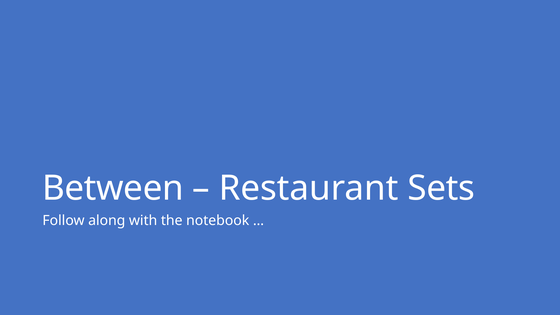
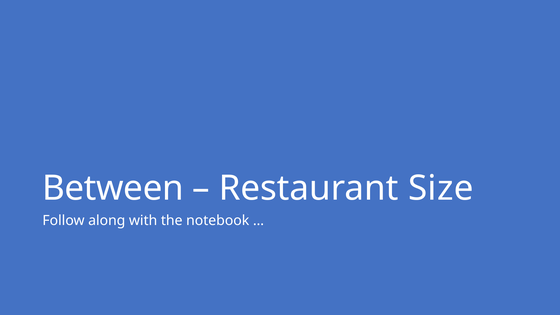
Sets: Sets -> Size (441, 188)
